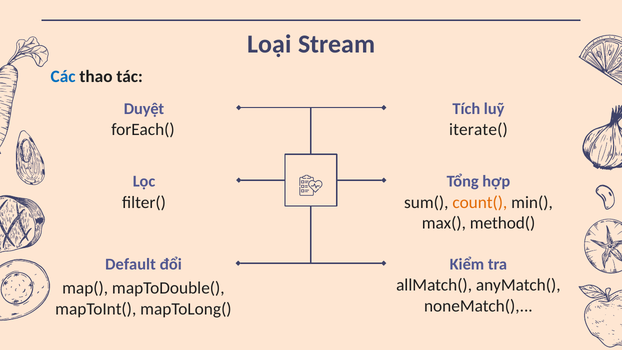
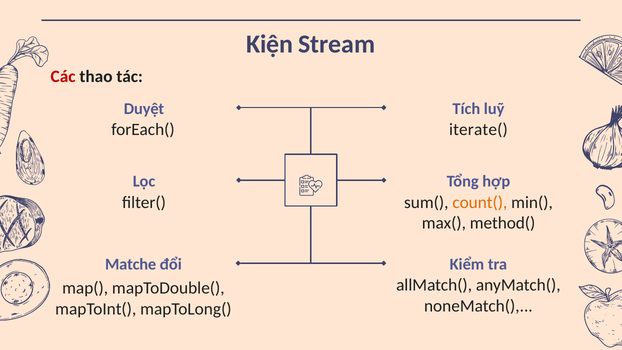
Loại: Loại -> Kiện (270, 44)
Các colour: blue -> red (63, 76)
Default: Default -> Matche (131, 264)
